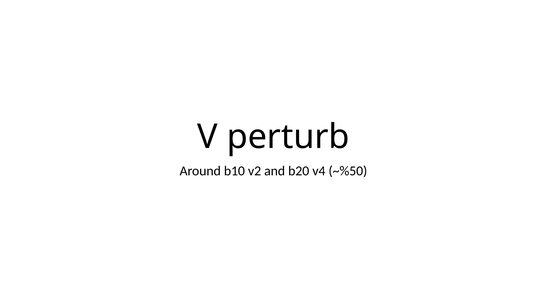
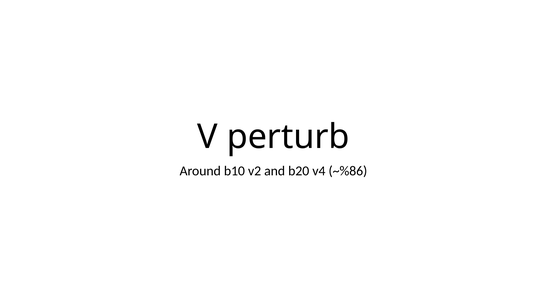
~%50: ~%50 -> ~%86 (348, 171)
